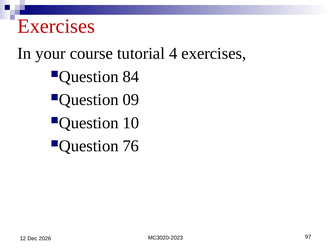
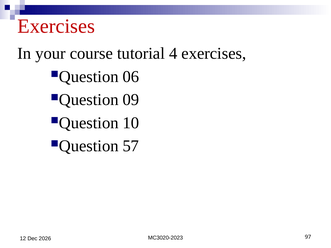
84: 84 -> 06 (131, 77)
76: 76 -> 57 (131, 146)
